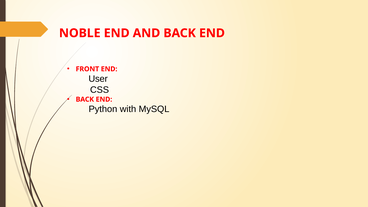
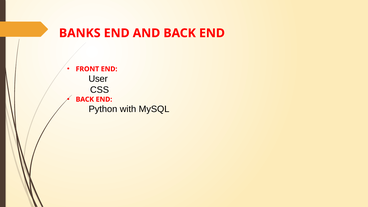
NOBLE: NOBLE -> BANKS (80, 33)
